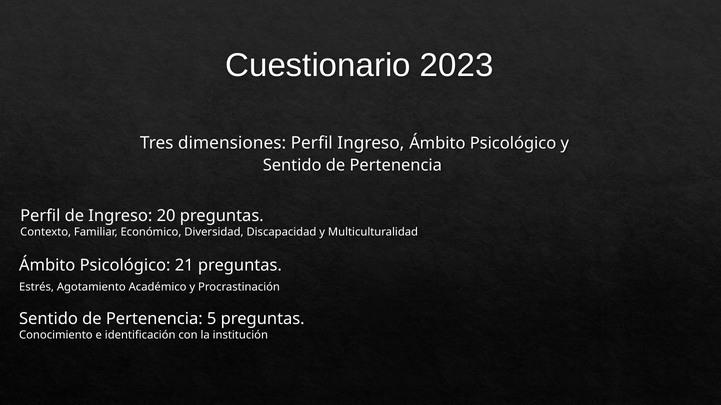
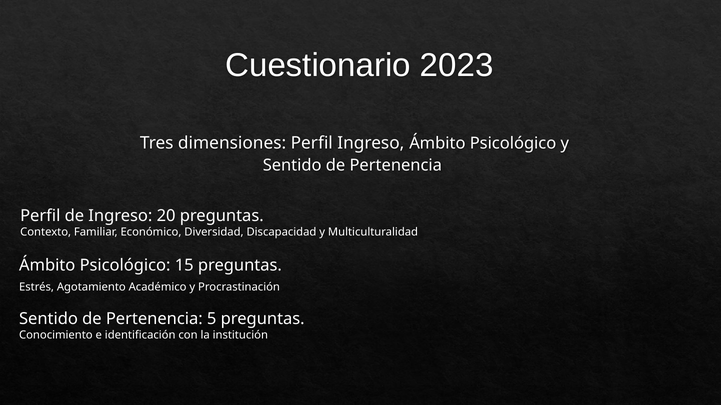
21: 21 -> 15 (184, 266)
